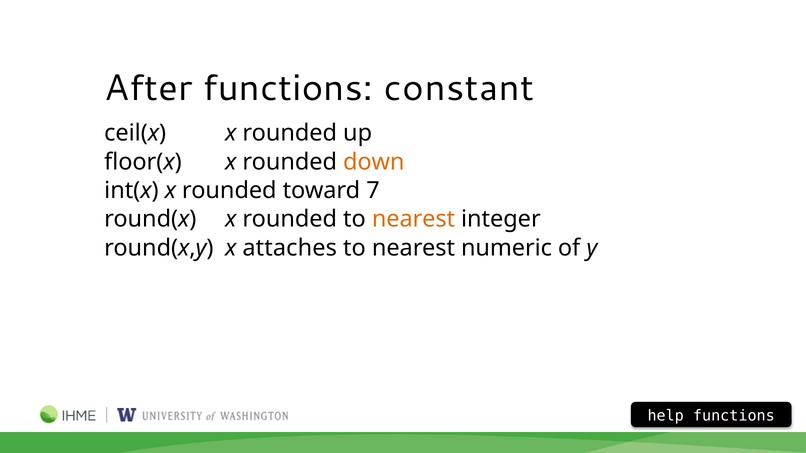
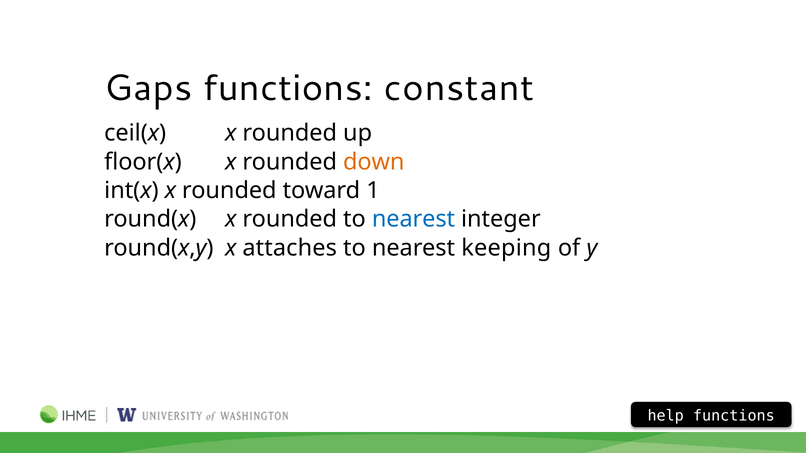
After: After -> Gaps (148, 88)
7: 7 -> 1 (373, 191)
nearest colour: orange -> blue (413, 219)
numeric: numeric -> keeping (506, 248)
